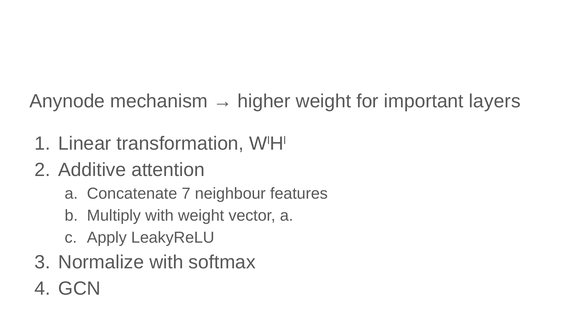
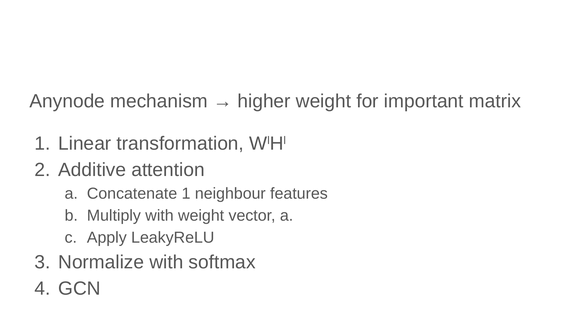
layers: layers -> matrix (495, 101)
Concatenate 7: 7 -> 1 (186, 194)
